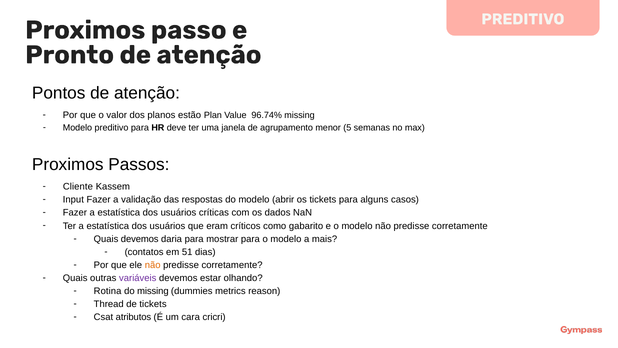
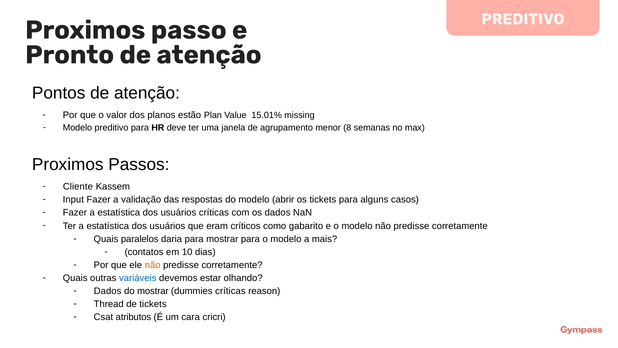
96.74%: 96.74% -> 15.01% (267, 115)
5: 5 -> 8 (347, 128)
Quais devemos: devemos -> paralelos (140, 239)
51: 51 -> 10 (187, 252)
variáveis colour: purple -> blue (138, 278)
Rotina: Rotina -> Dados (108, 291)
do missing: missing -> mostrar (153, 291)
dummies metrics: metrics -> críticas (230, 291)
